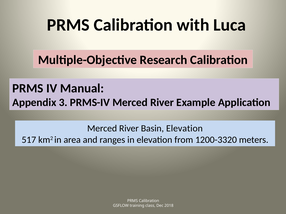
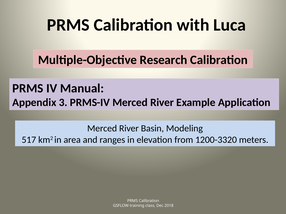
Basin Elevation: Elevation -> Modeling (184, 129)
